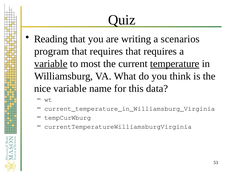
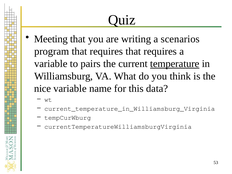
Reading: Reading -> Meeting (51, 39)
variable underline: present -> none (51, 64)
most: most -> pairs (91, 64)
